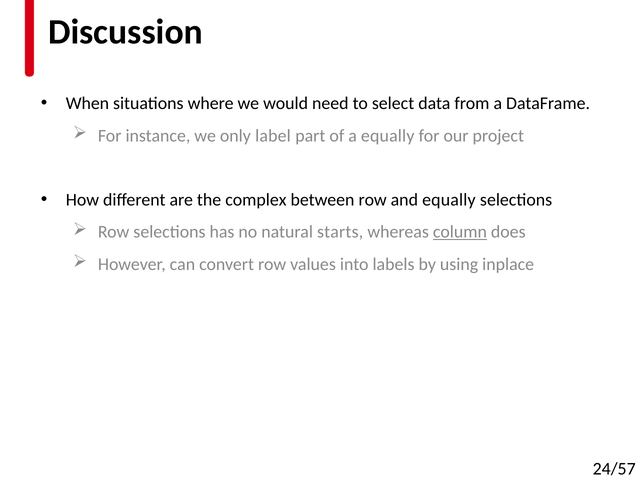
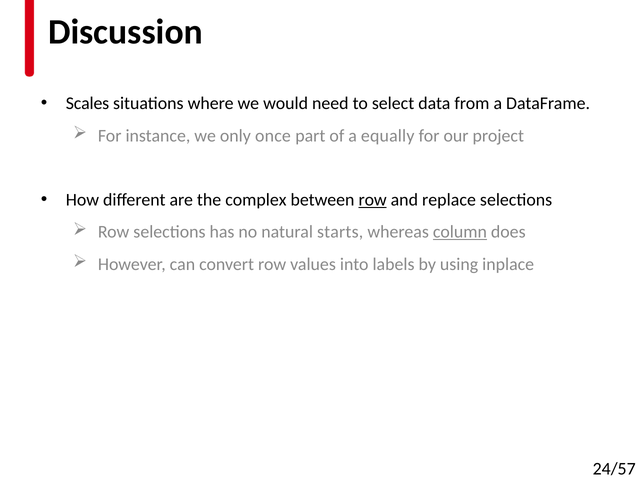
When: When -> Scales (88, 103)
label: label -> once (273, 135)
row underline: none -> present (373, 200)
and equally: equally -> replace (449, 200)
